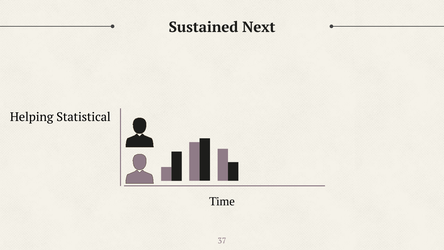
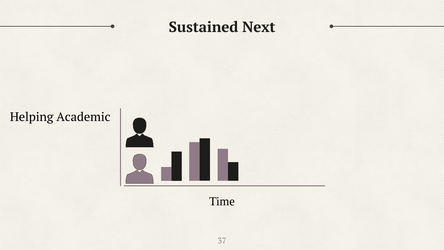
Statistical: Statistical -> Academic (83, 117)
